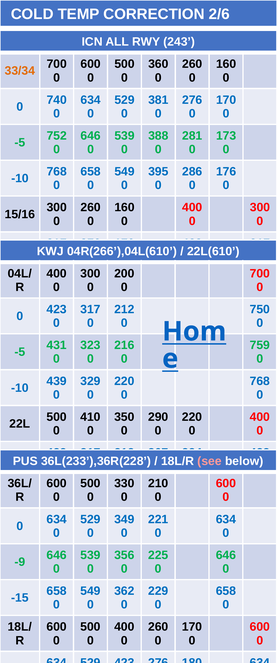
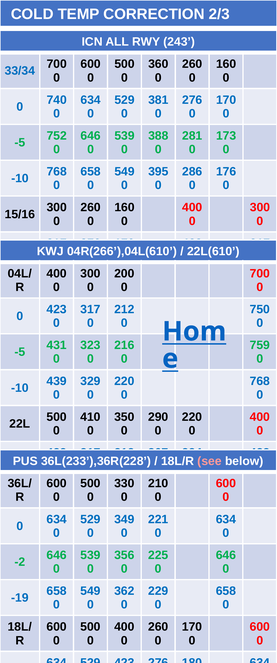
2/6: 2/6 -> 2/3 (219, 14)
33/34 colour: orange -> blue (20, 71)
-9: -9 -> -2 (20, 562)
-15: -15 -> -19 (20, 598)
